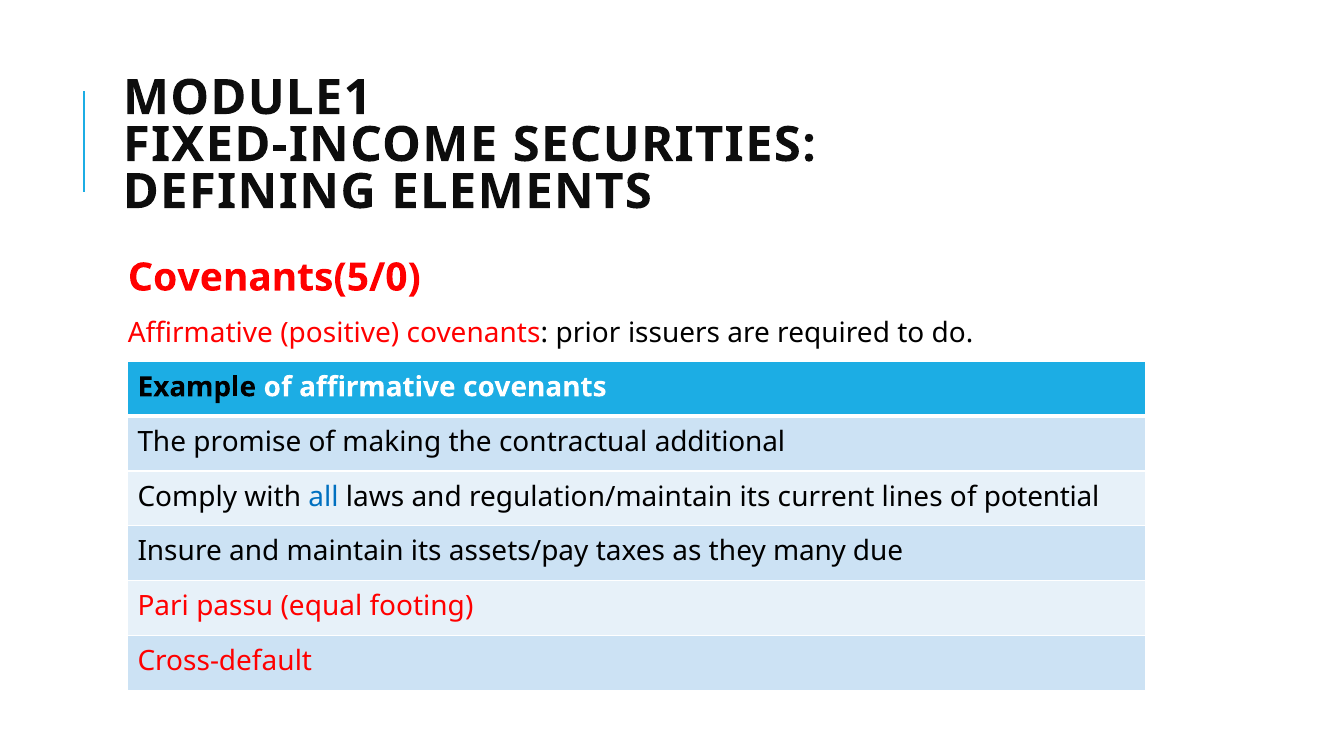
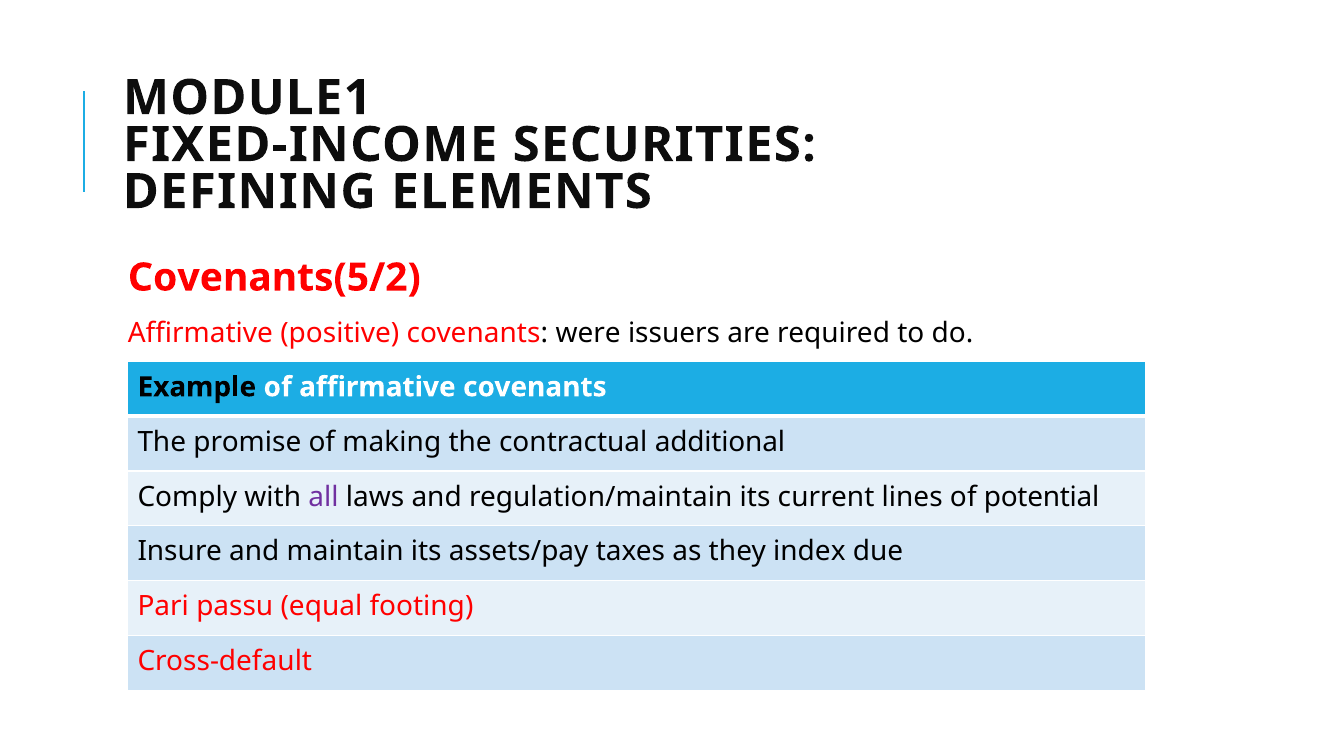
Covenants(5/0: Covenants(5/0 -> Covenants(5/2 (274, 278)
prior: prior -> were (588, 334)
all colour: blue -> purple (324, 497)
many: many -> index (809, 552)
